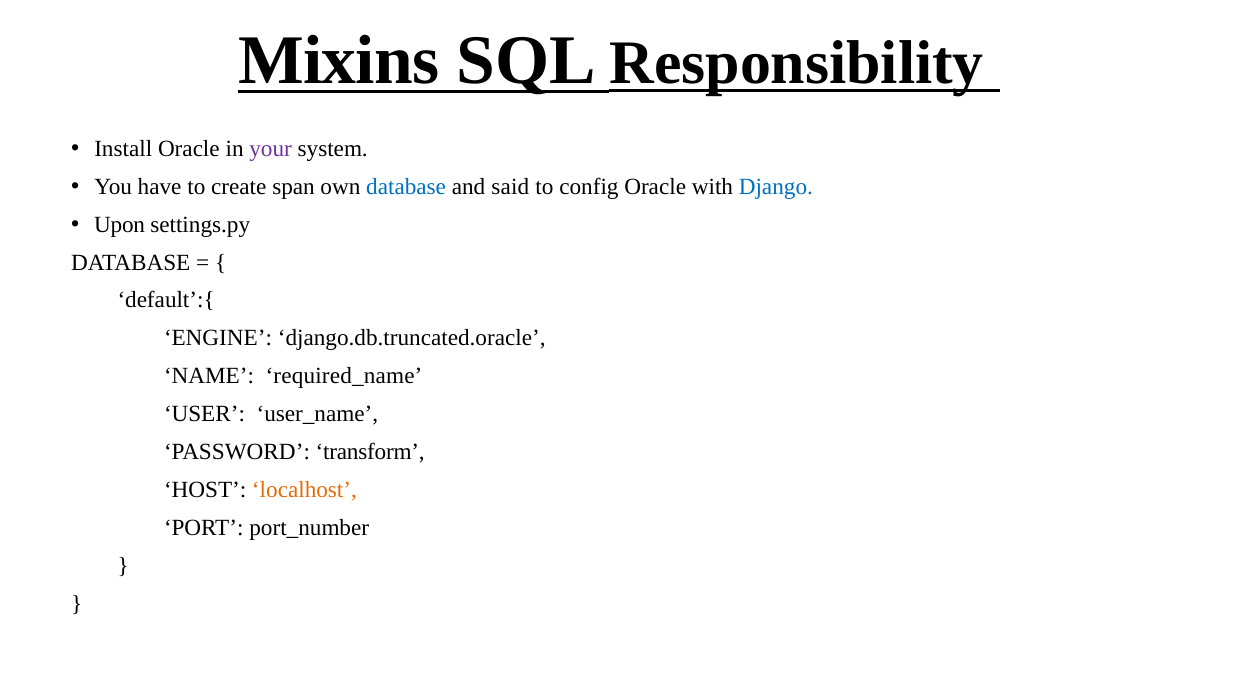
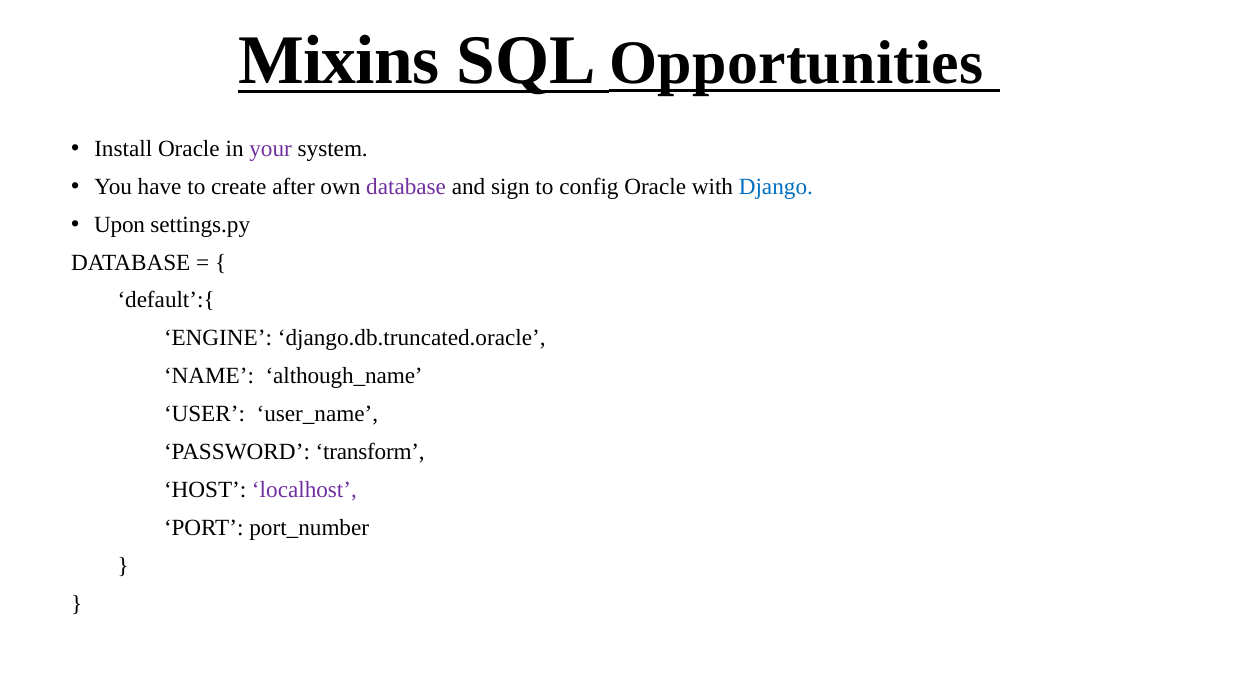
Responsibility: Responsibility -> Opportunities (797, 64)
span: span -> after (294, 187)
database colour: blue -> purple (406, 187)
said: said -> sign (510, 187)
required_name: required_name -> although_name (344, 376)
localhost colour: orange -> purple (304, 490)
